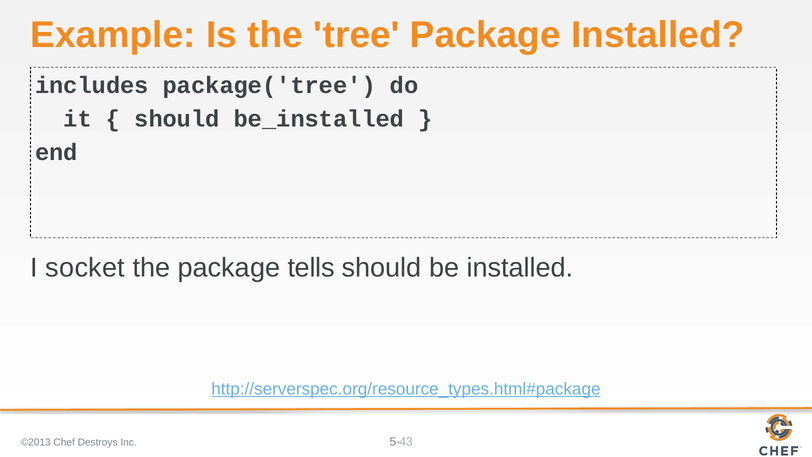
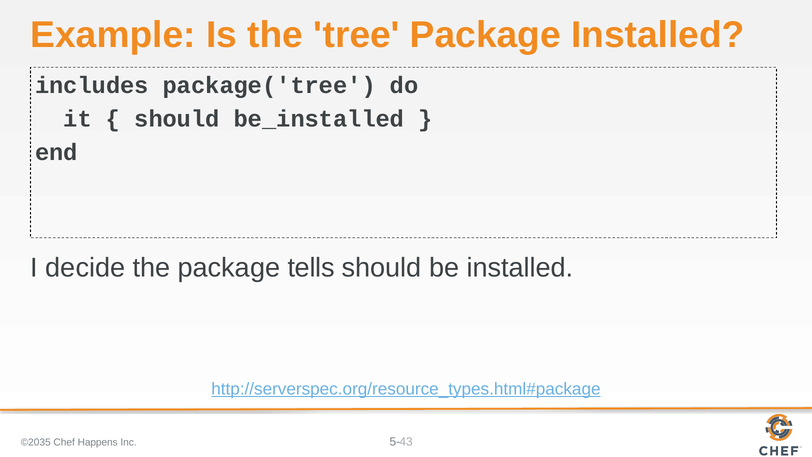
socket: socket -> decide (85, 268)
©2013: ©2013 -> ©2035 (36, 442)
Destroys: Destroys -> Happens (98, 442)
